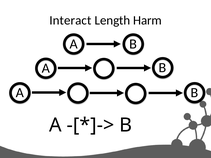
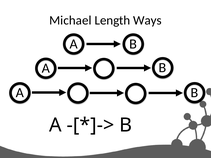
Interact: Interact -> Michael (70, 20)
Harm: Harm -> Ways (147, 20)
